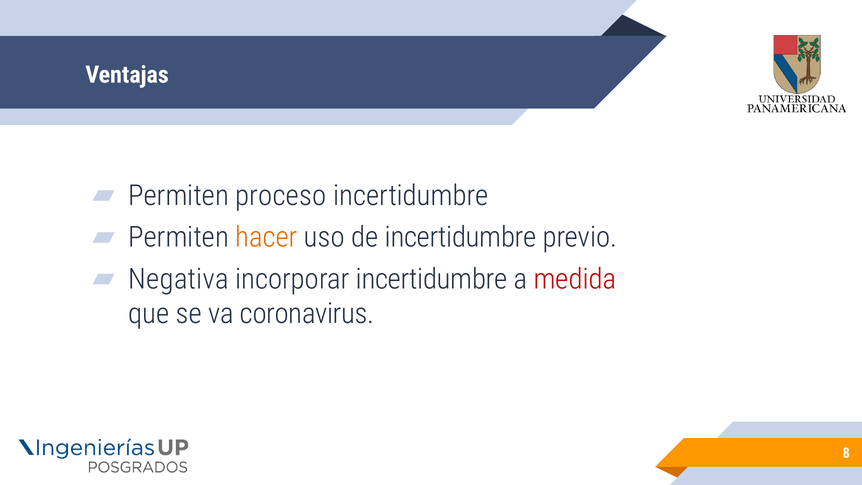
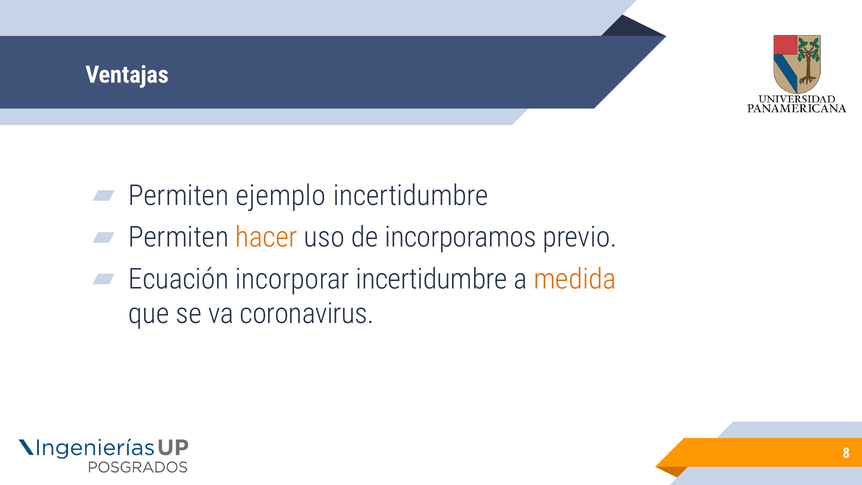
proceso: proceso -> ejemplo (281, 196)
de incertidumbre: incertidumbre -> incorporamos (461, 237)
Negativa: Negativa -> Ecuación (179, 279)
medida colour: red -> orange (575, 279)
